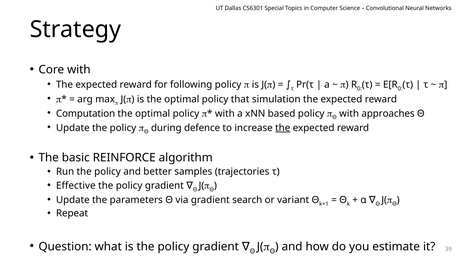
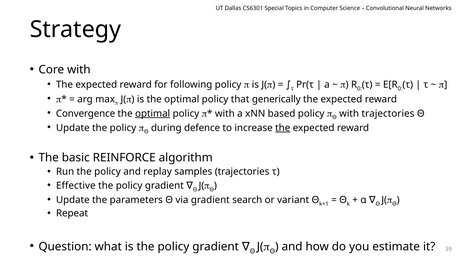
simulation: simulation -> generically (276, 99)
Computation: Computation -> Convergence (86, 113)
optimal underline: none -> present (153, 113)
with approaches: approaches -> trajectories (388, 113)
better: better -> replay (158, 171)
